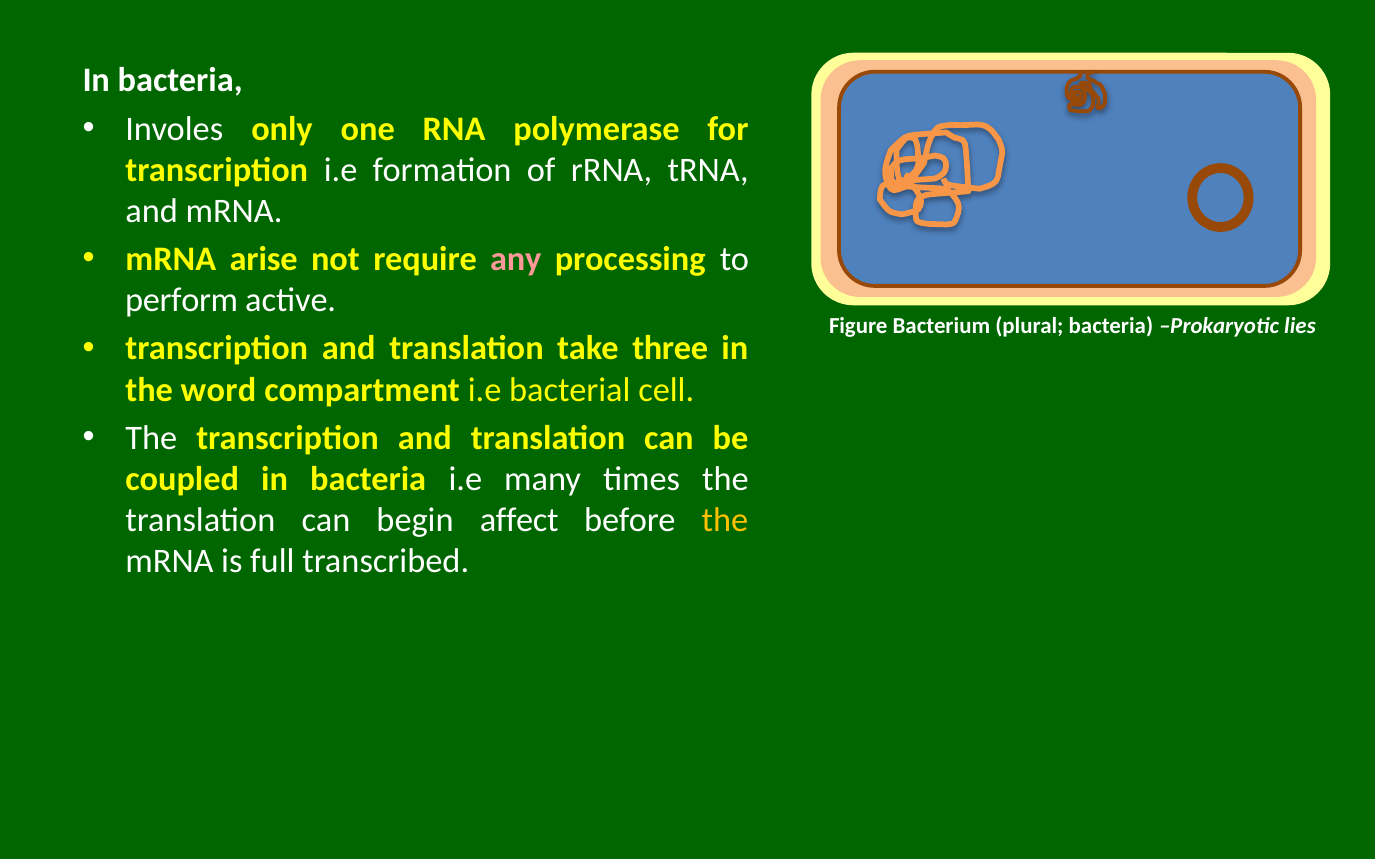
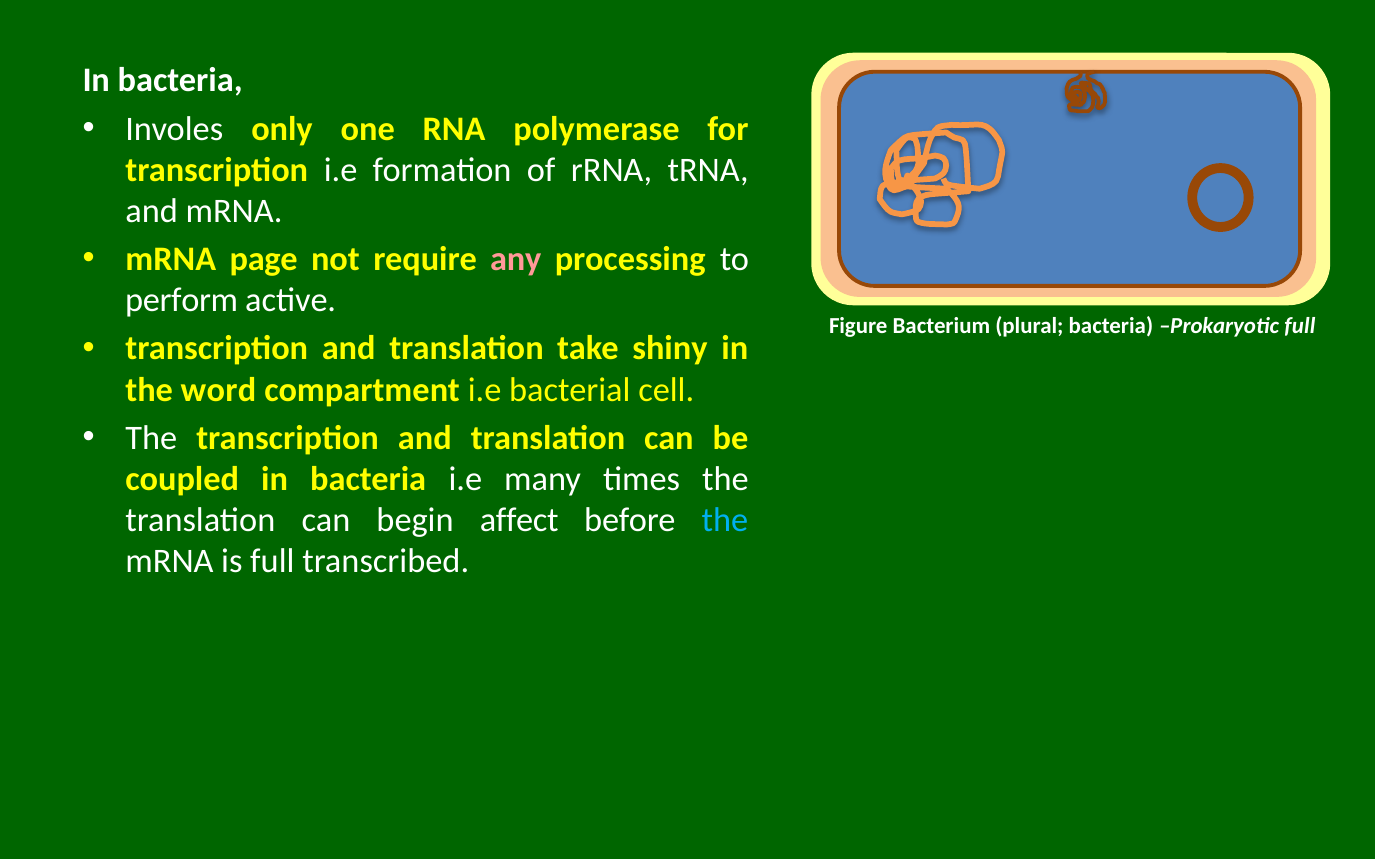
arise: arise -> page (264, 259)
Prokaryotic lies: lies -> full (1300, 326)
three: three -> shiny (670, 349)
the colour: yellow -> light blue (725, 521)
